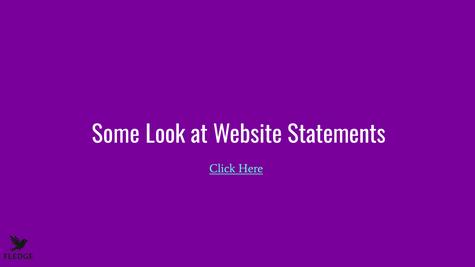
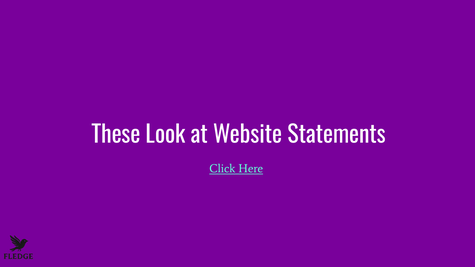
Some: Some -> These (116, 135)
